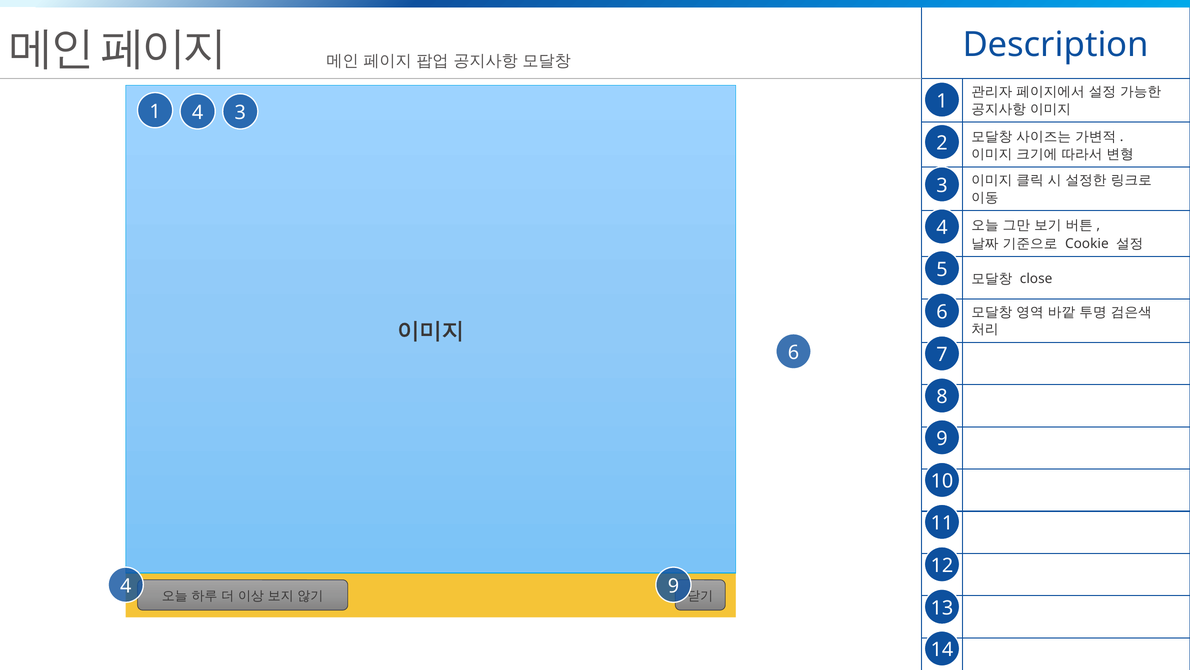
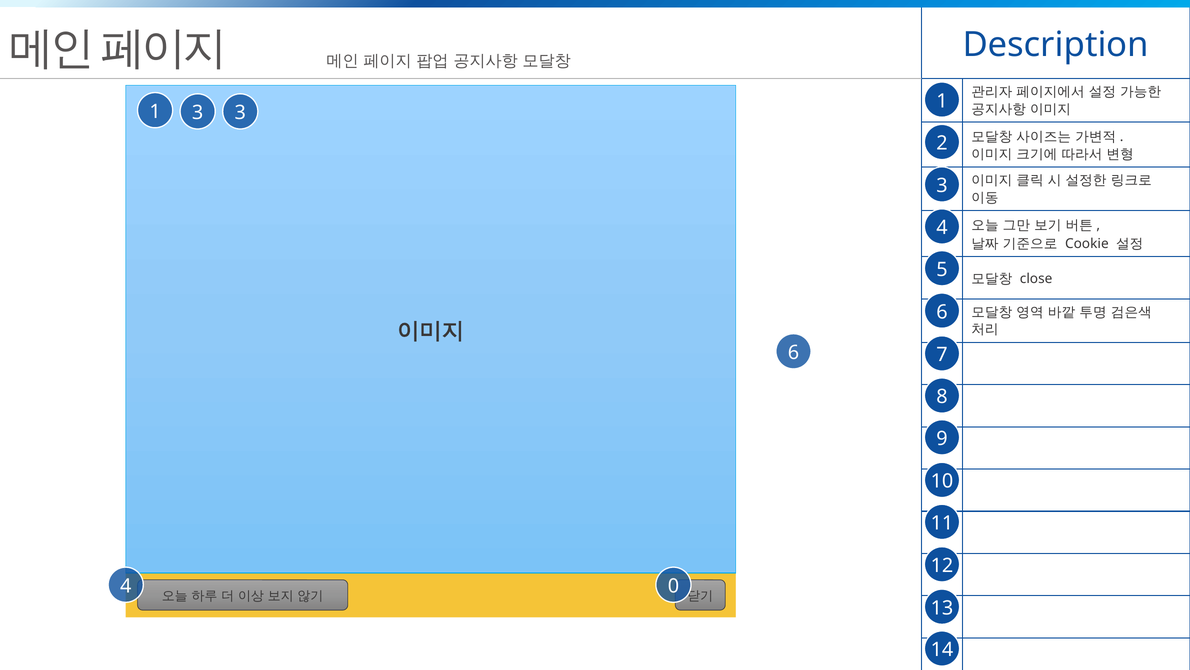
1 4: 4 -> 3 (198, 113)
4 9: 9 -> 0 (673, 586)
